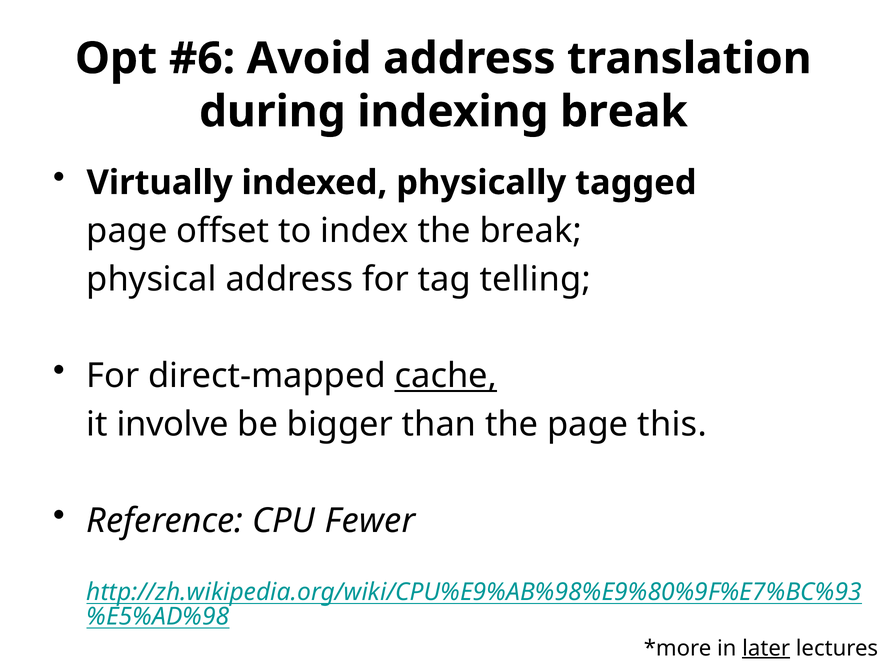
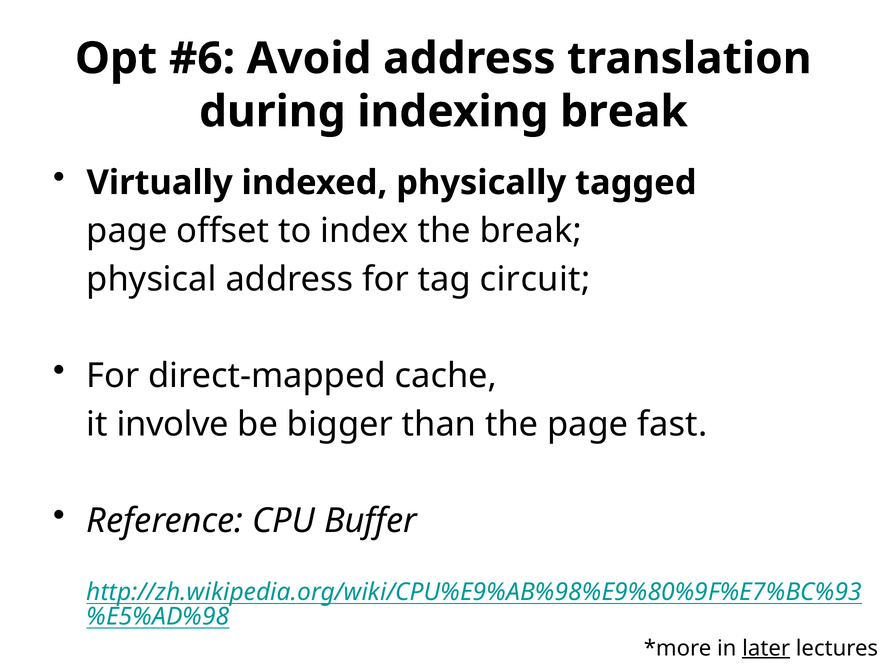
telling: telling -> circuit (535, 279)
cache underline: present -> none (446, 376)
this: this -> fast (672, 424)
Fewer: Fewer -> Buffer (370, 521)
